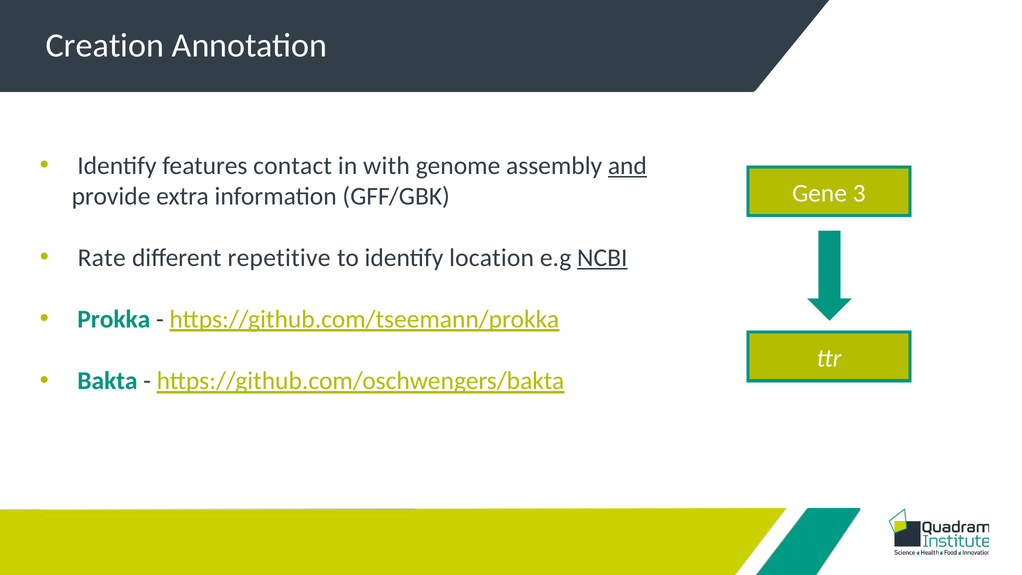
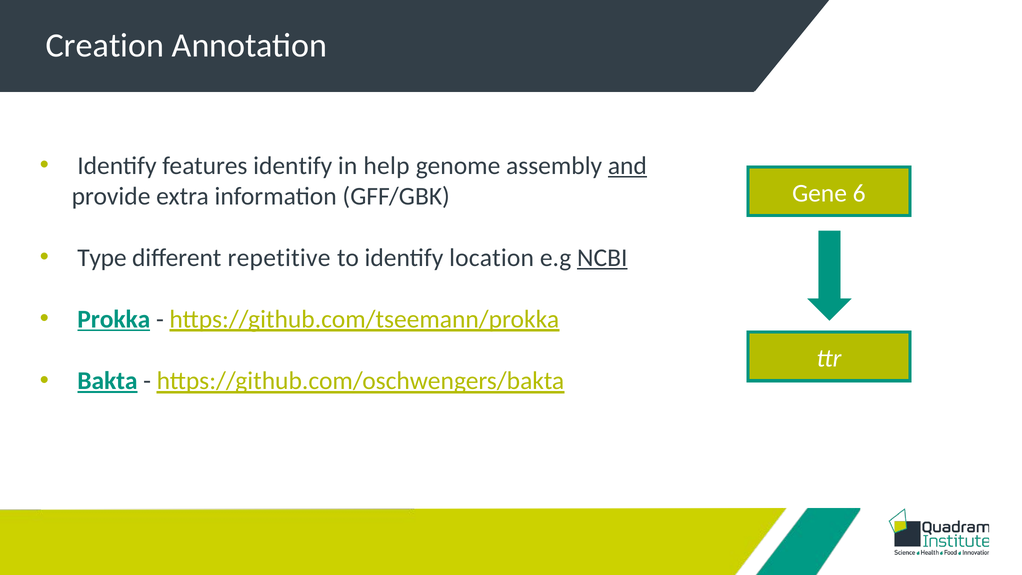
features contact: contact -> identify (293, 166)
with: with -> help (386, 166)
3: 3 -> 6 (859, 193)
Rate: Rate -> Type (102, 258)
Prokka underline: none -> present (114, 319)
Bakta underline: none -> present (107, 381)
